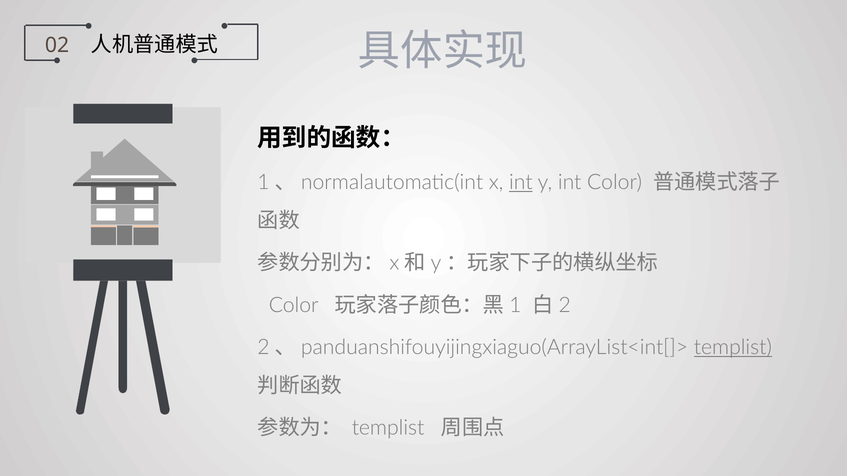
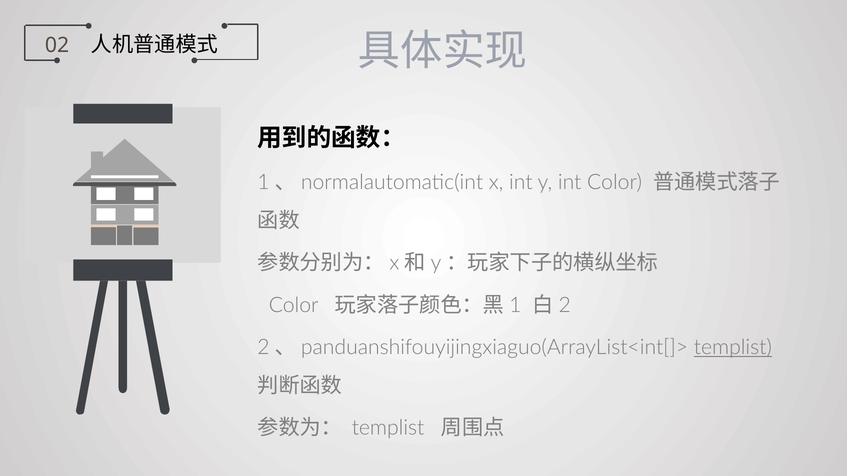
int underline: present -> none (521, 183)
